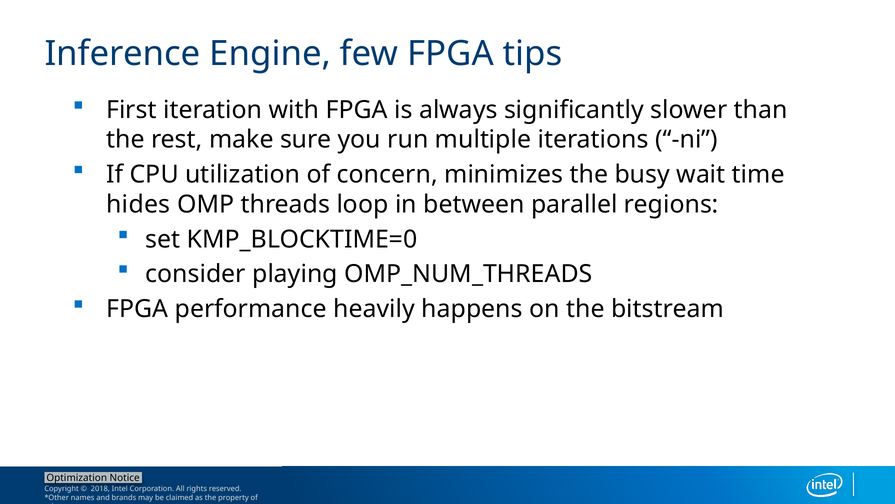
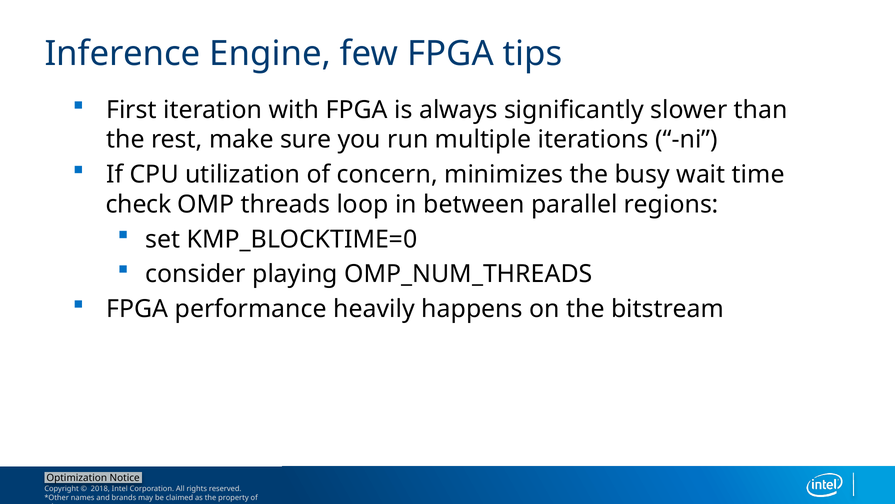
hides: hides -> check (139, 204)
